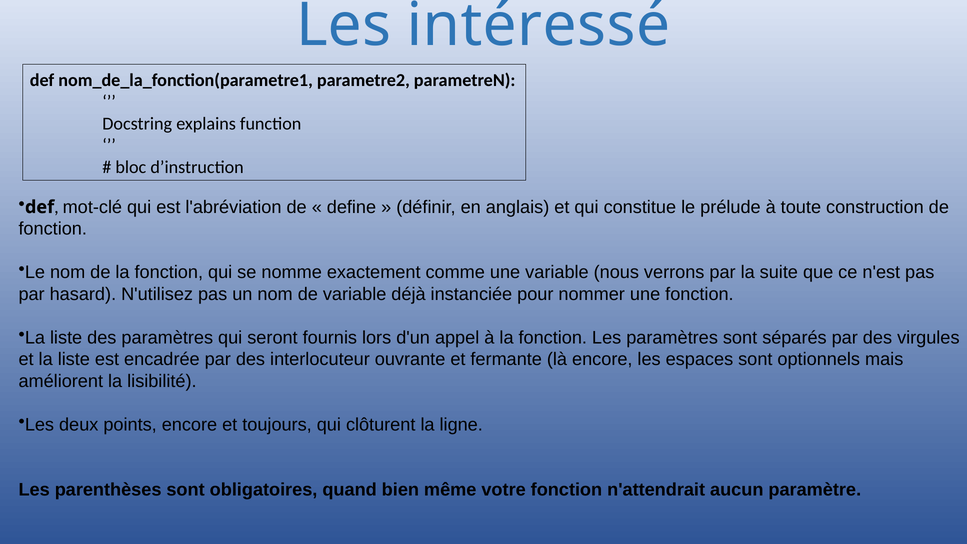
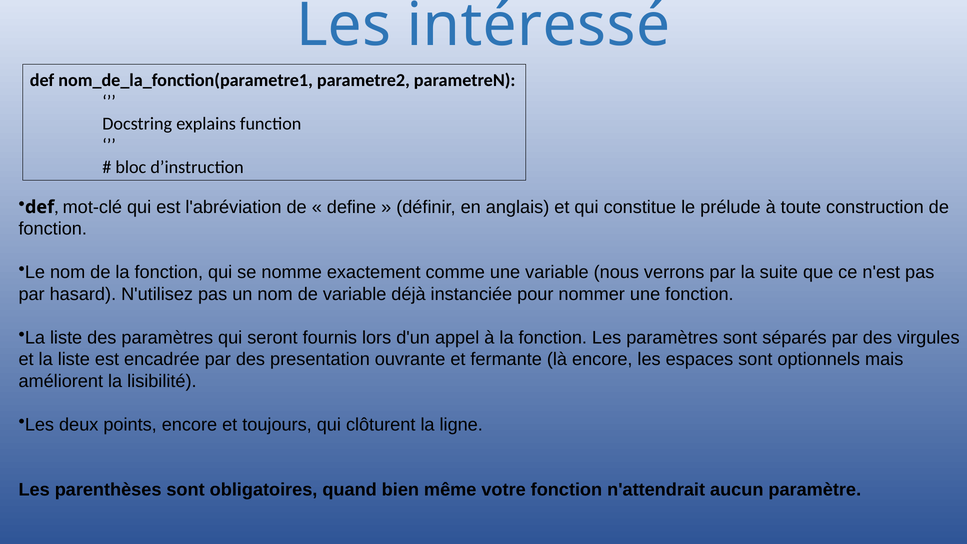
interlocuteur: interlocuteur -> presentation (320, 359)
